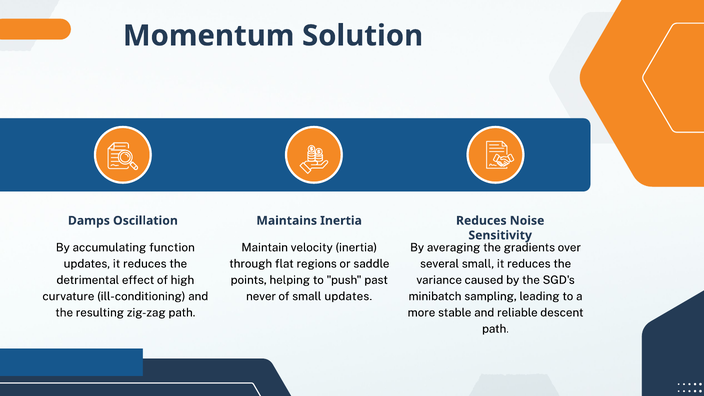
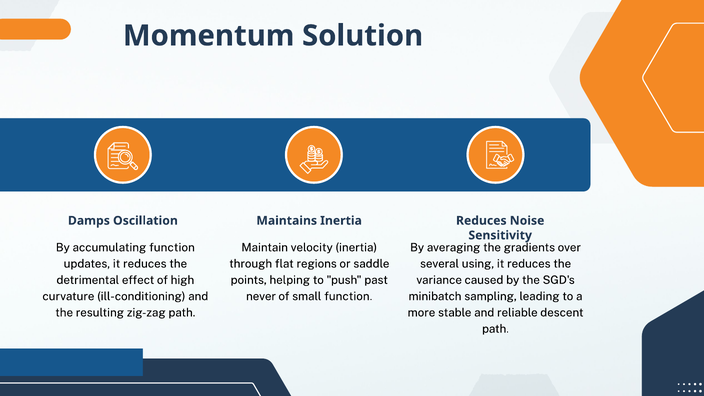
several small: small -> using (478, 264)
small updates: updates -> function (348, 296)
